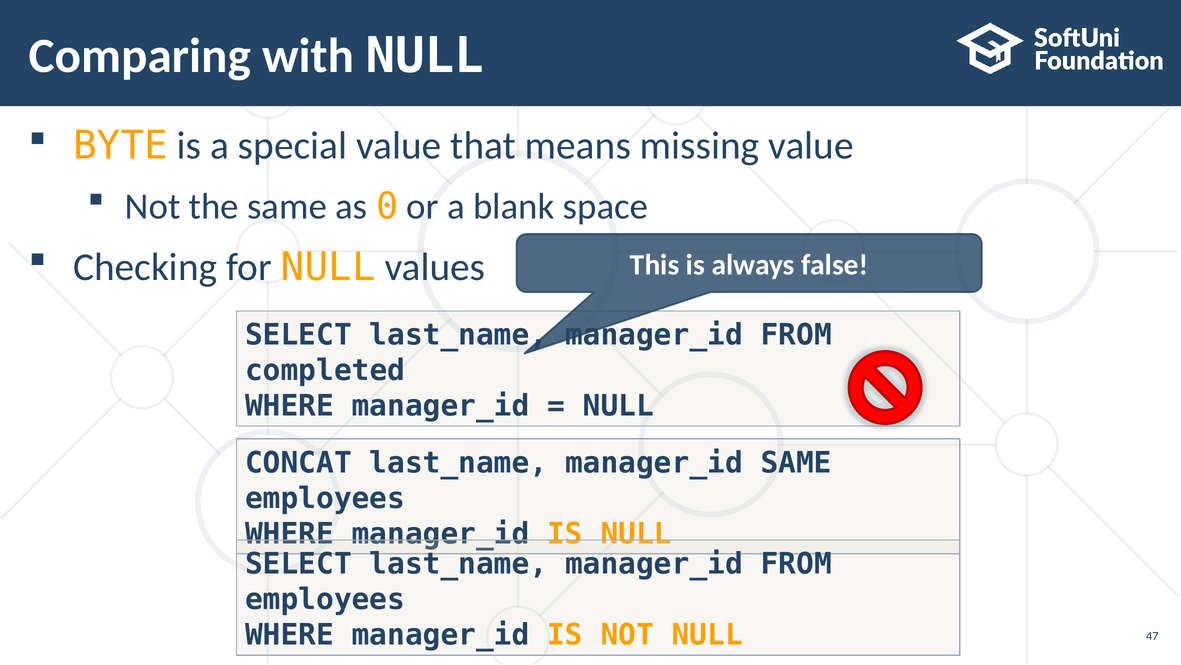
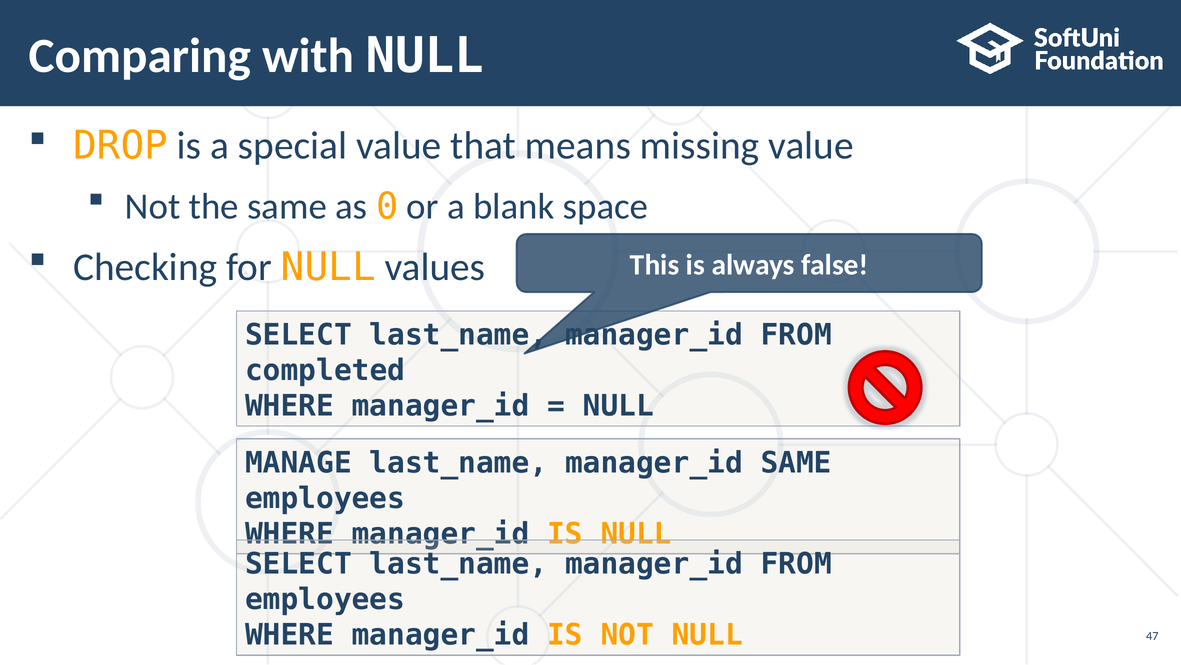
BYTE: BYTE -> DROP (121, 146)
CONCAT: CONCAT -> MANAGE (298, 463)
